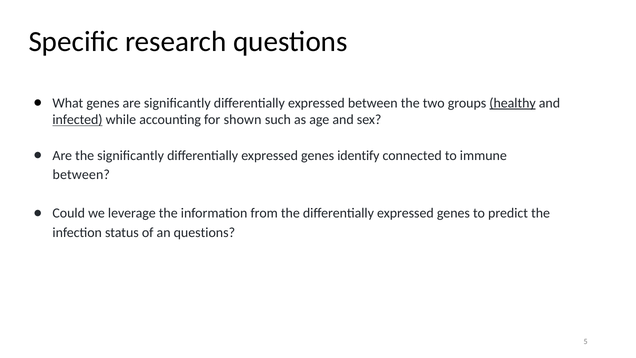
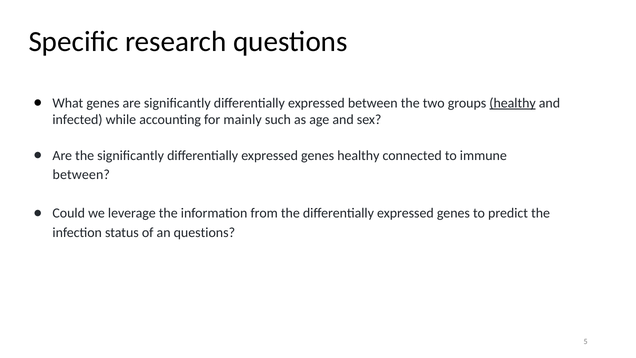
infected underline: present -> none (77, 120)
shown: shown -> mainly (243, 120)
genes identify: identify -> healthy (358, 156)
